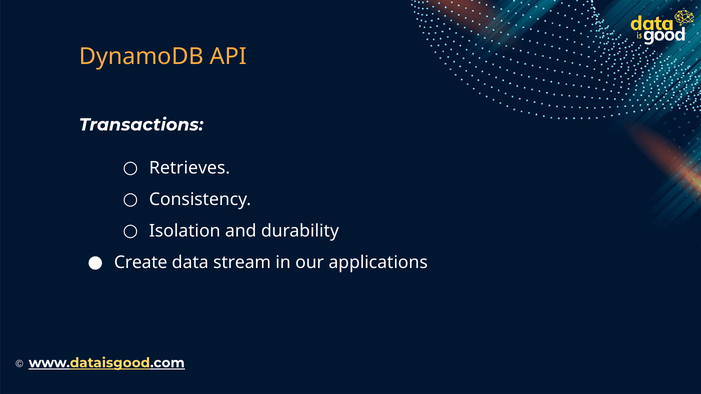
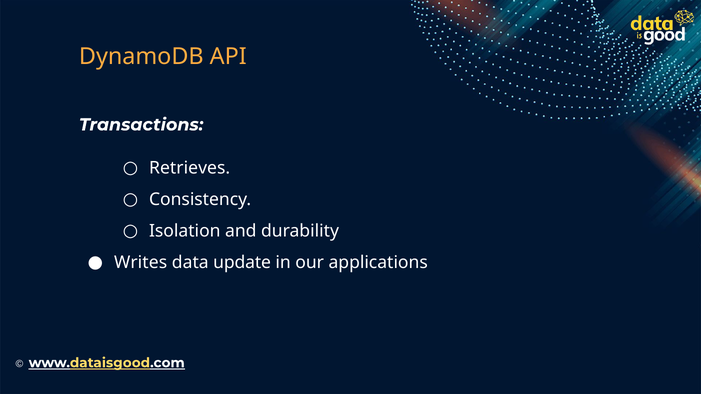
Create: Create -> Writes (141, 263)
stream: stream -> update (242, 263)
